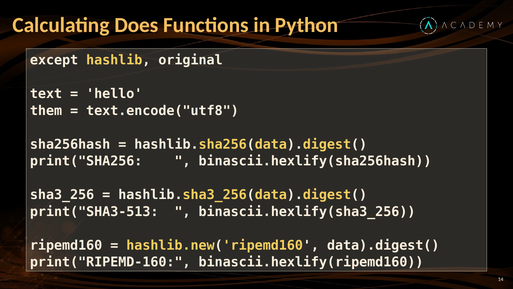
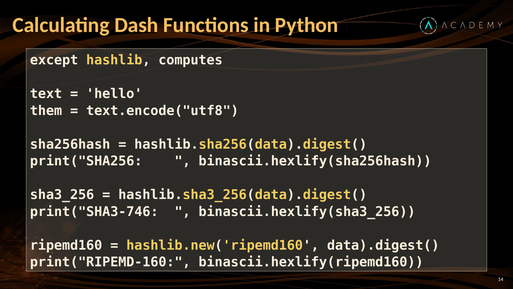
Does: Does -> Dash (136, 25)
original: original -> computes (191, 60)
print("SHA3-513: print("SHA3-513 -> print("SHA3-746 (94, 211)
